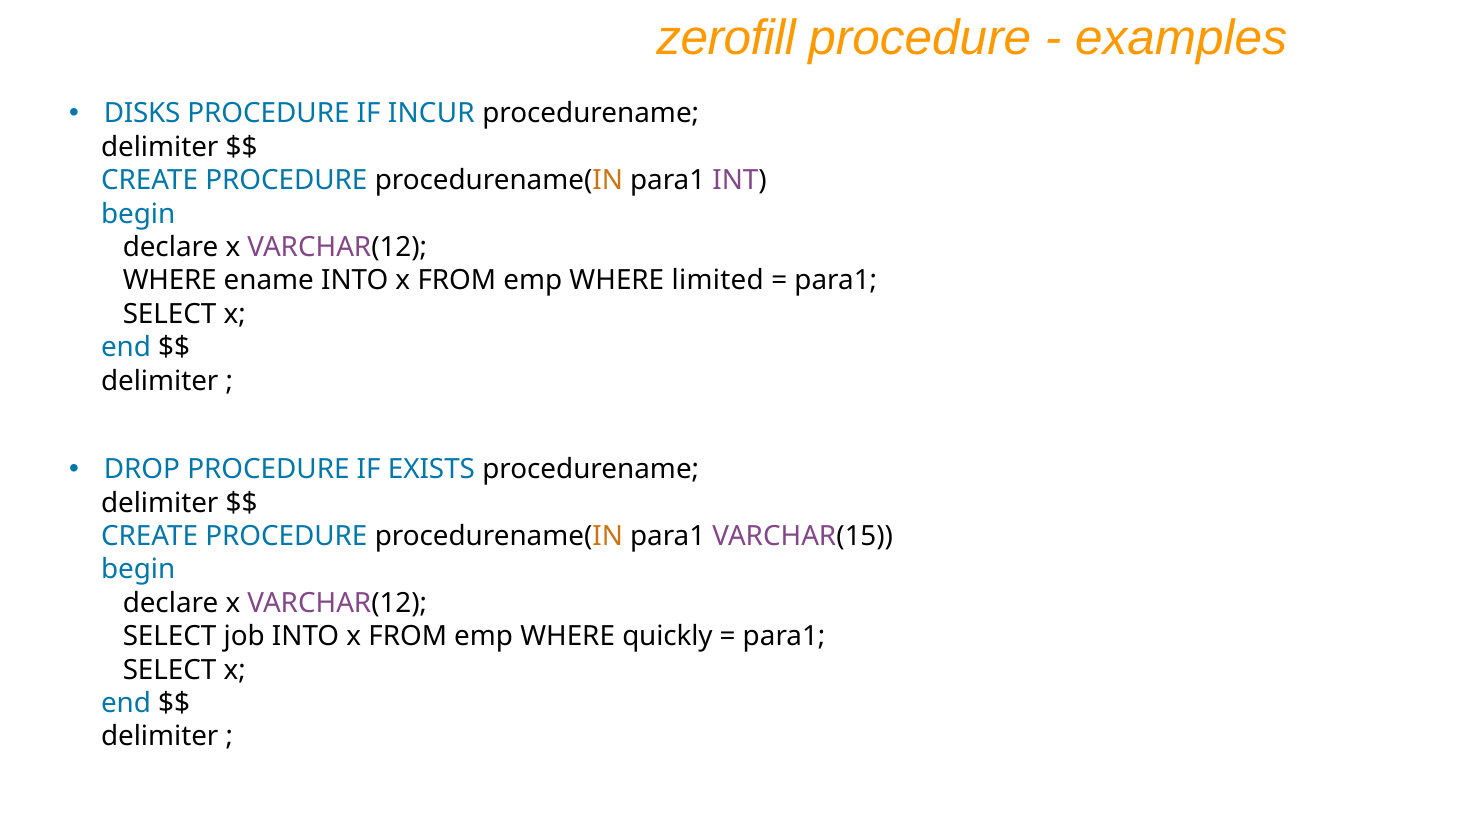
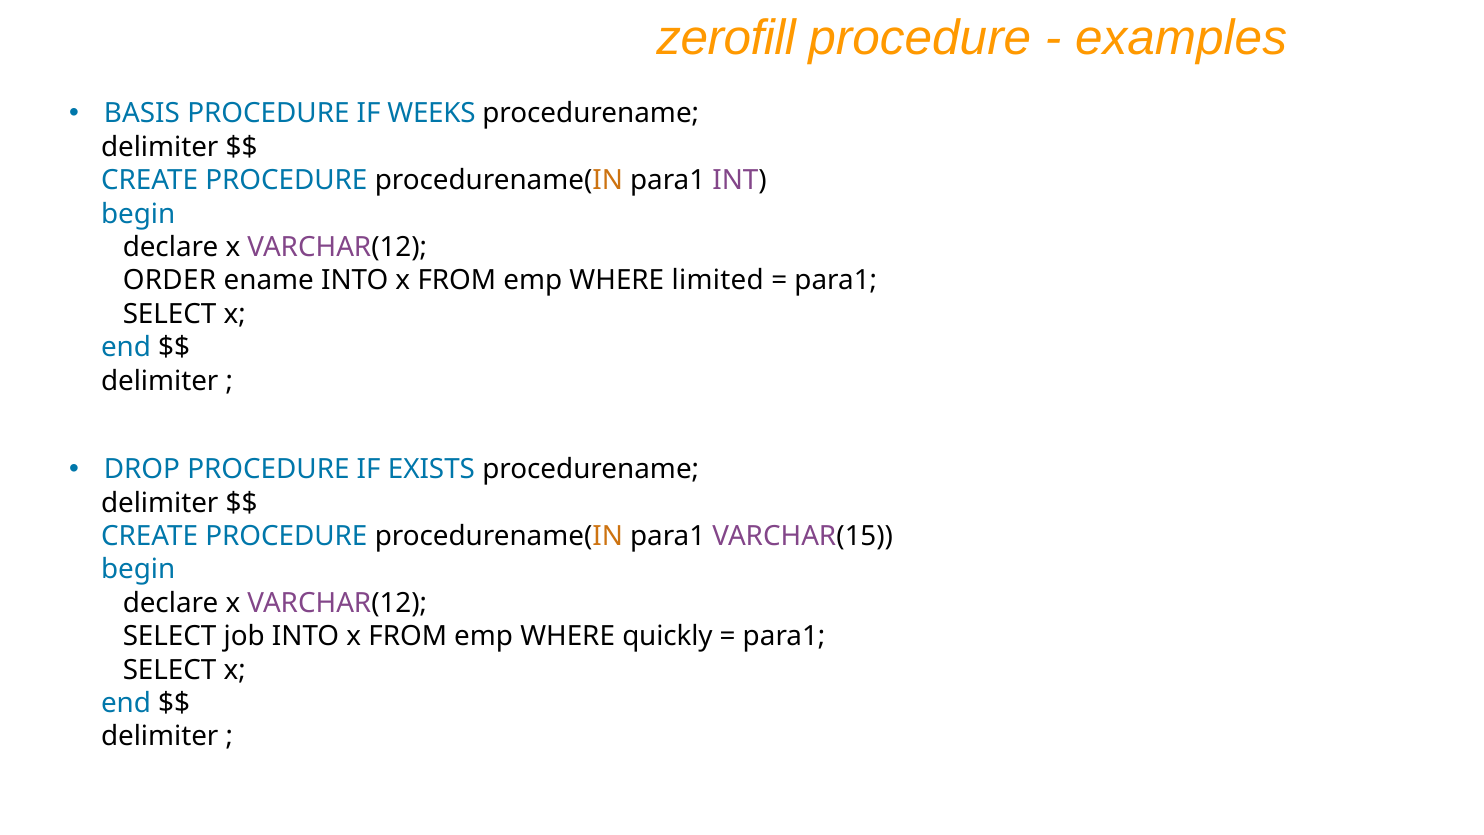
DISKS: DISKS -> BASIS (142, 114)
INCUR: INCUR -> WEEKS (432, 114)
WHERE: WHERE -> ORDER (169, 281)
